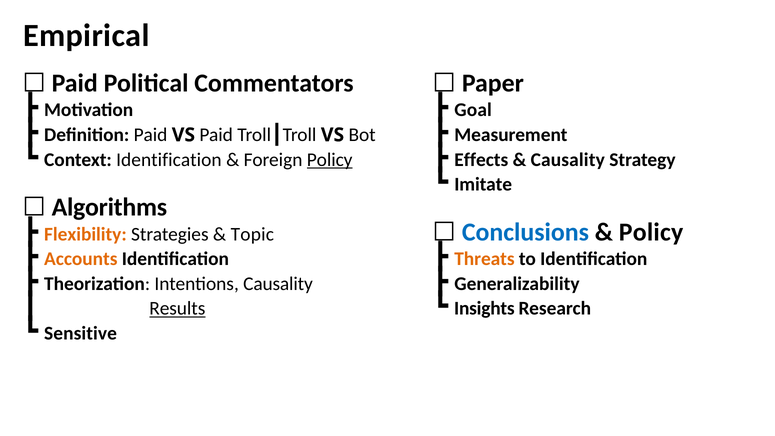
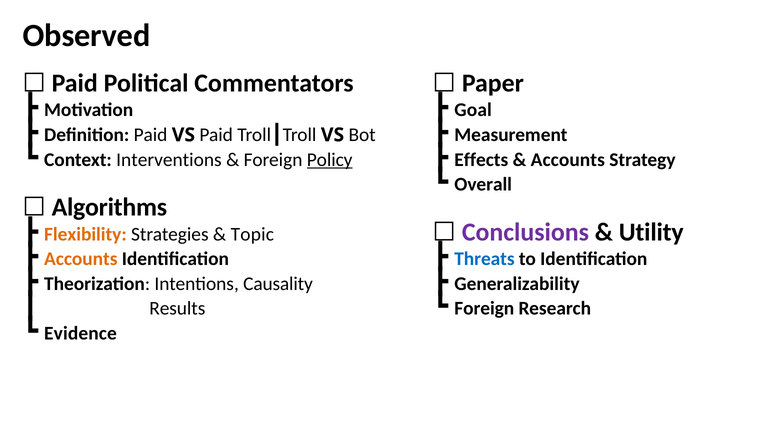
Empirical: Empirical -> Observed (87, 36)
Context Identification: Identification -> Interventions (169, 160)
Causality: Causality -> Accounts (568, 160)
Imitate: Imitate -> Overall (483, 184)
Conclusions colour: blue -> purple (525, 232)
Policy: Policy -> Utility (651, 232)
Threats colour: orange -> blue (484, 259)
Results underline: present -> none (177, 309)
Insights: Insights -> Foreign (484, 309)
Sensitive: Sensitive -> Evidence (80, 333)
